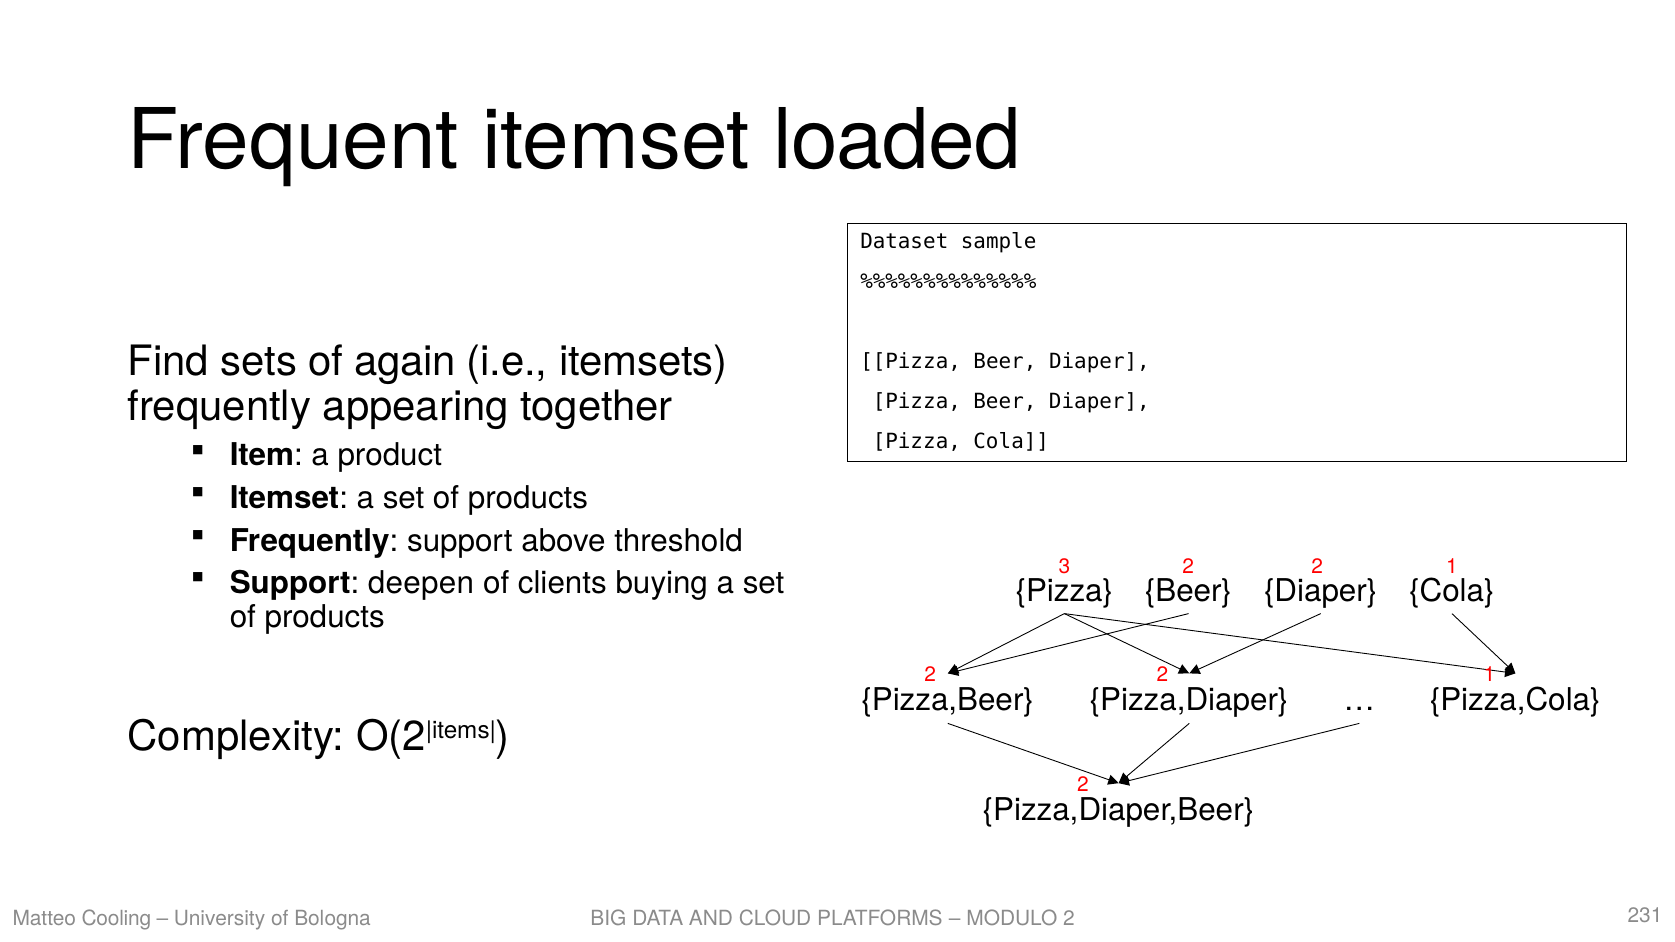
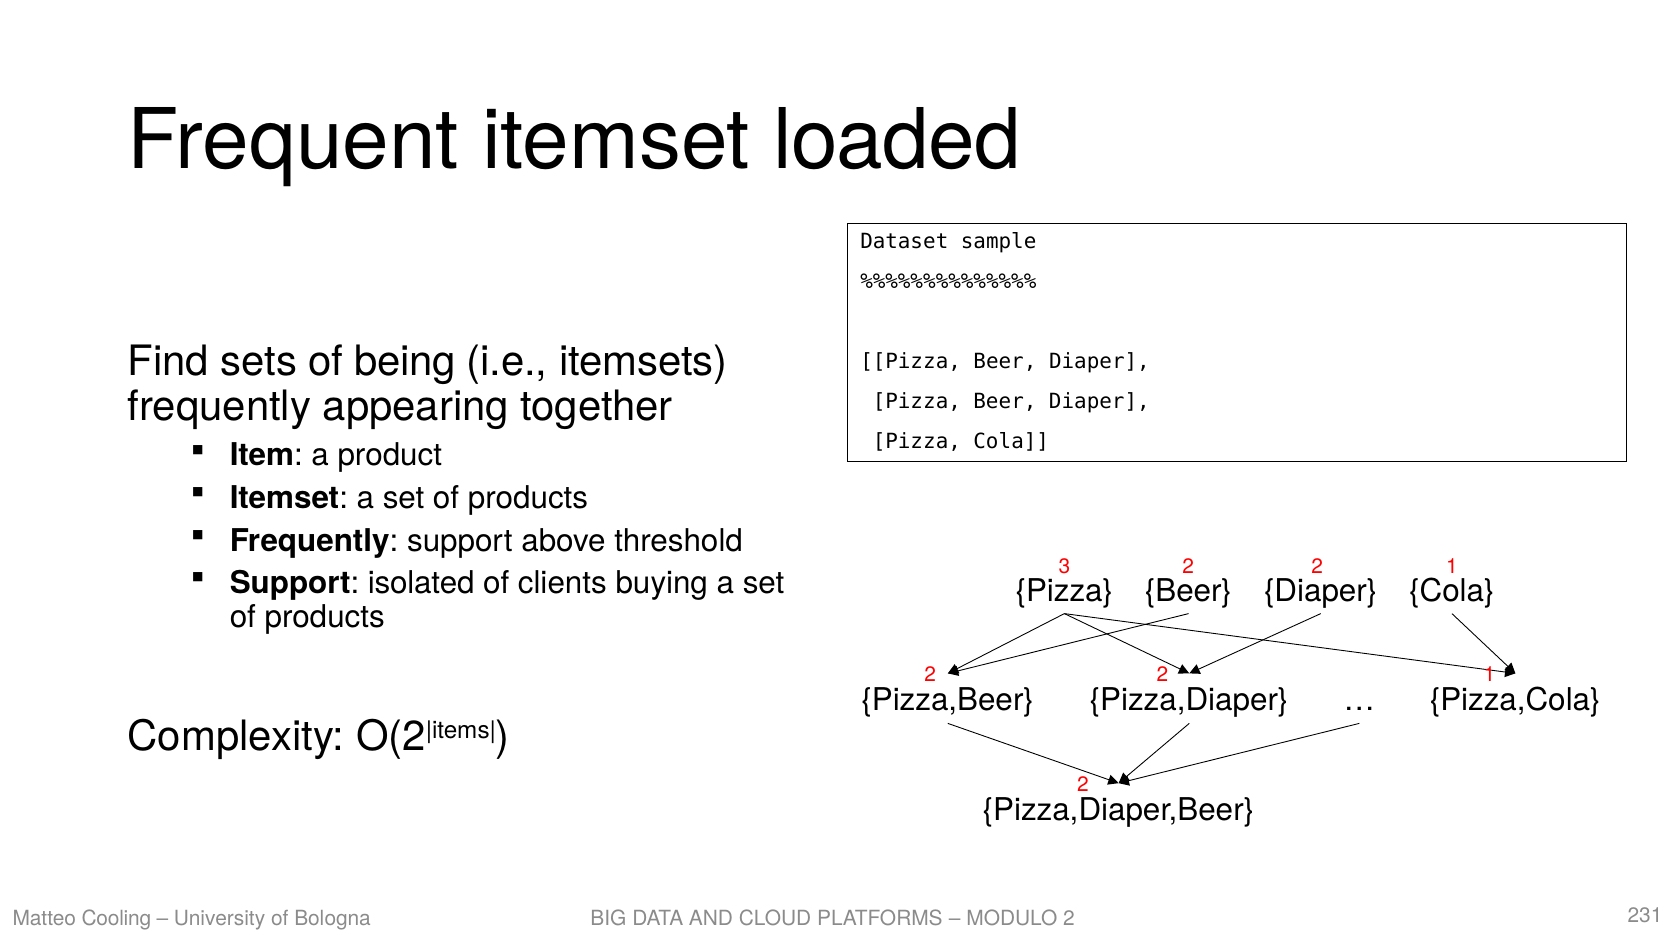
again: again -> being (405, 362)
deepen: deepen -> isolated (421, 583)
